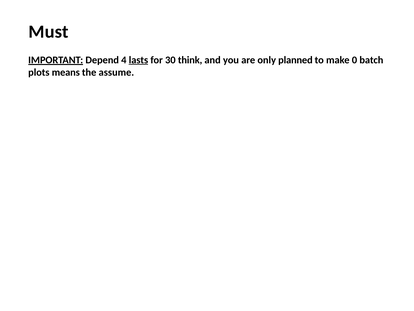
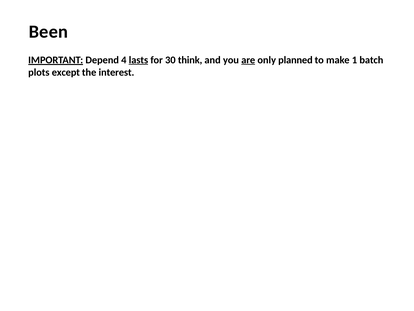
Must: Must -> Been (48, 32)
are underline: none -> present (248, 60)
0: 0 -> 1 (355, 60)
means: means -> except (66, 72)
assume: assume -> interest (116, 72)
